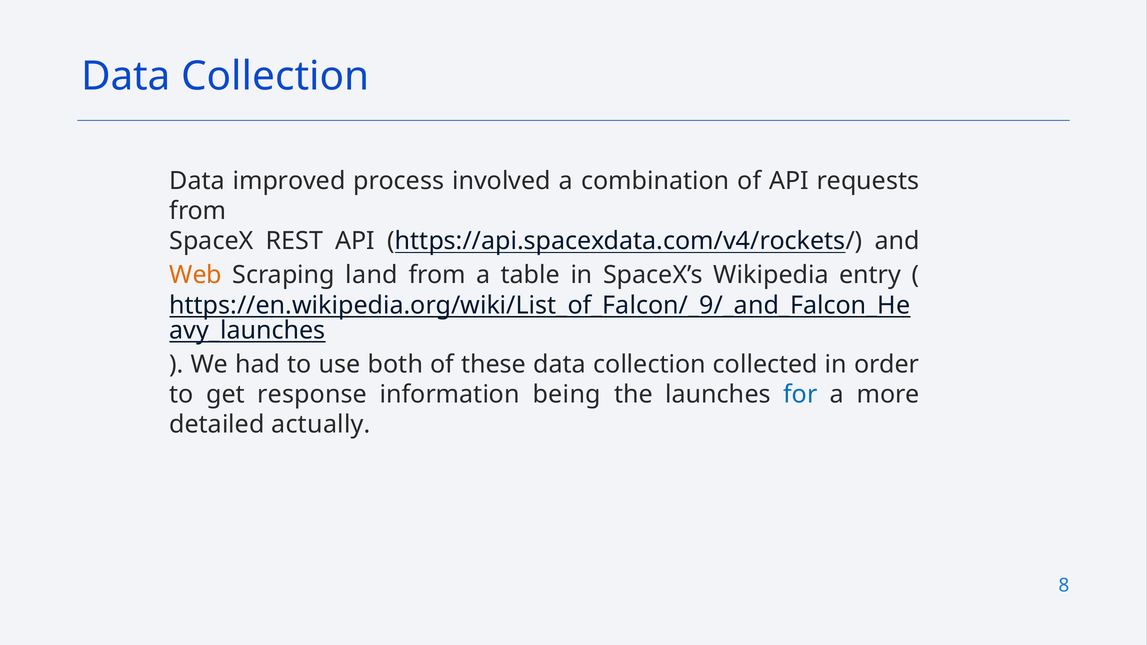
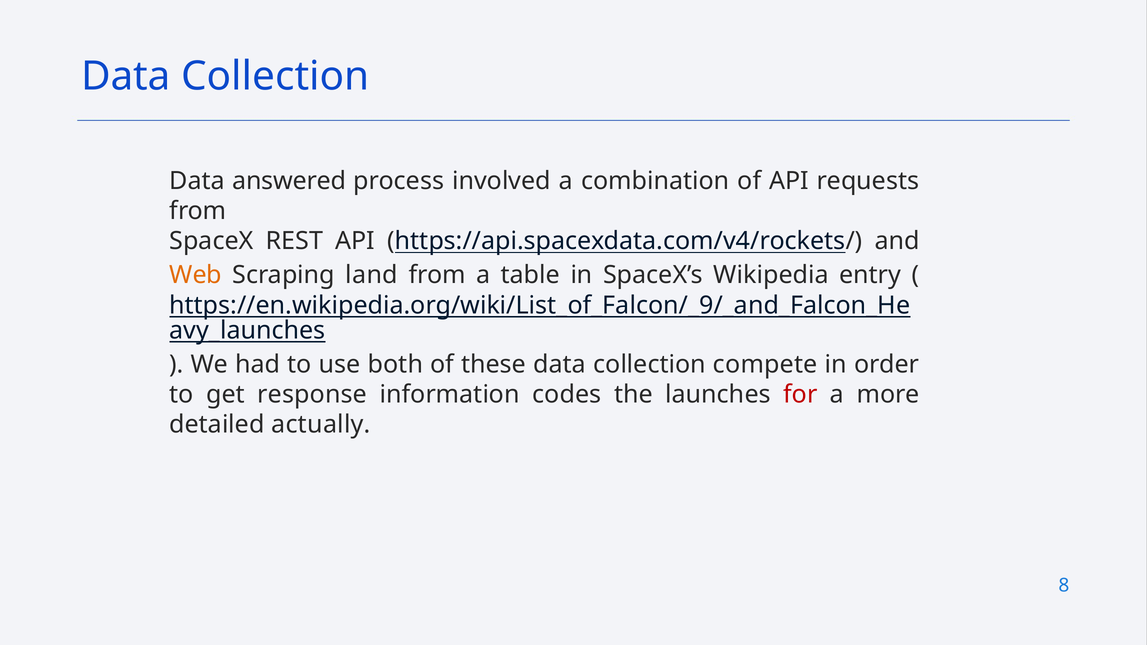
improved: improved -> answered (289, 181)
collected: collected -> compete (765, 365)
being: being -> codes (567, 395)
for colour: blue -> red (800, 395)
